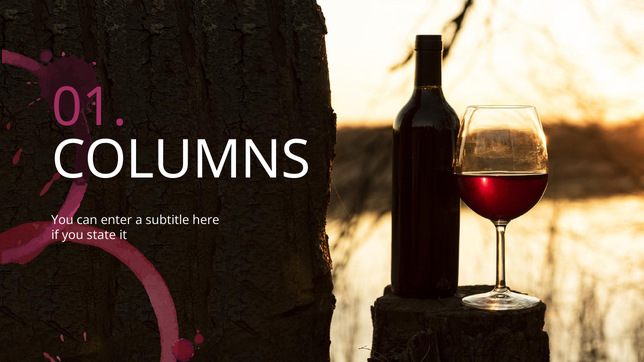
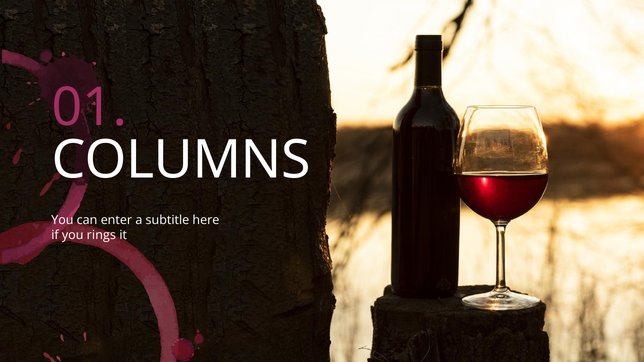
state: state -> rings (101, 235)
